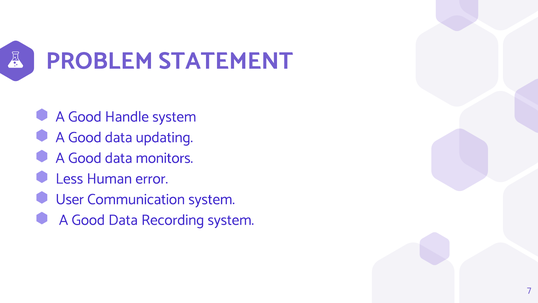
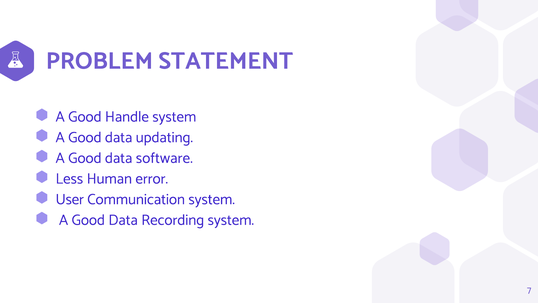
monitors: monitors -> software (164, 158)
